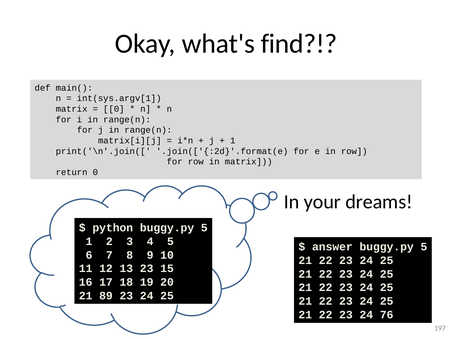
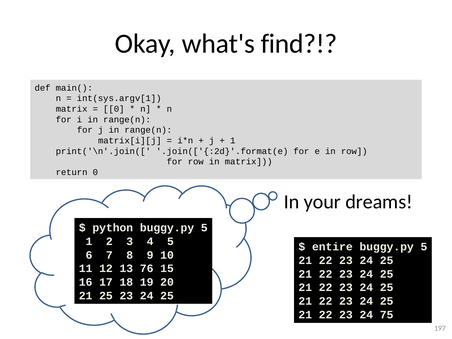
answer: answer -> entire (332, 247)
13 23: 23 -> 76 (147, 269)
21 89: 89 -> 25 (106, 296)
76: 76 -> 75 (387, 315)
